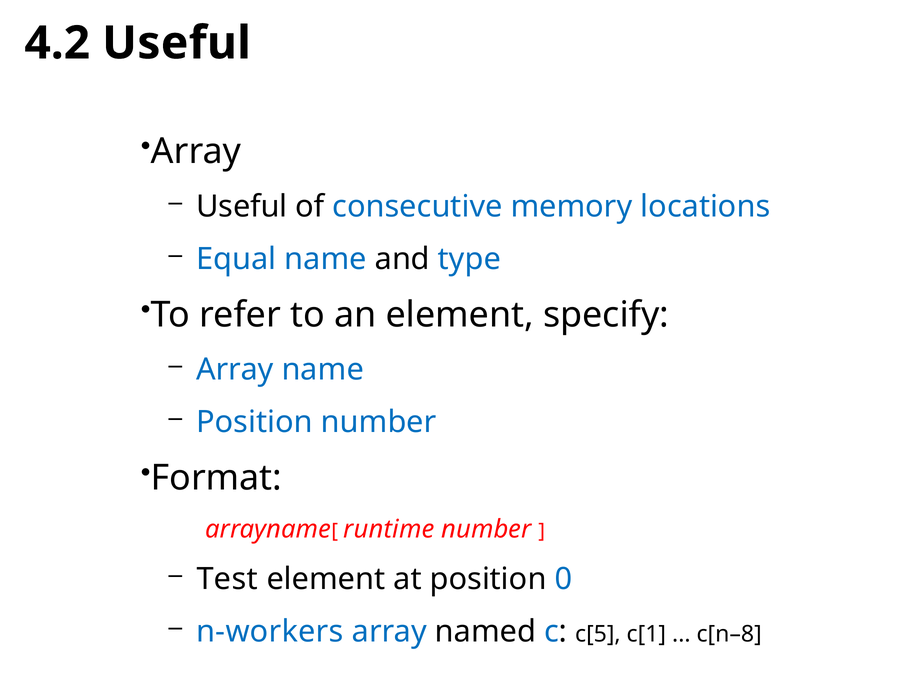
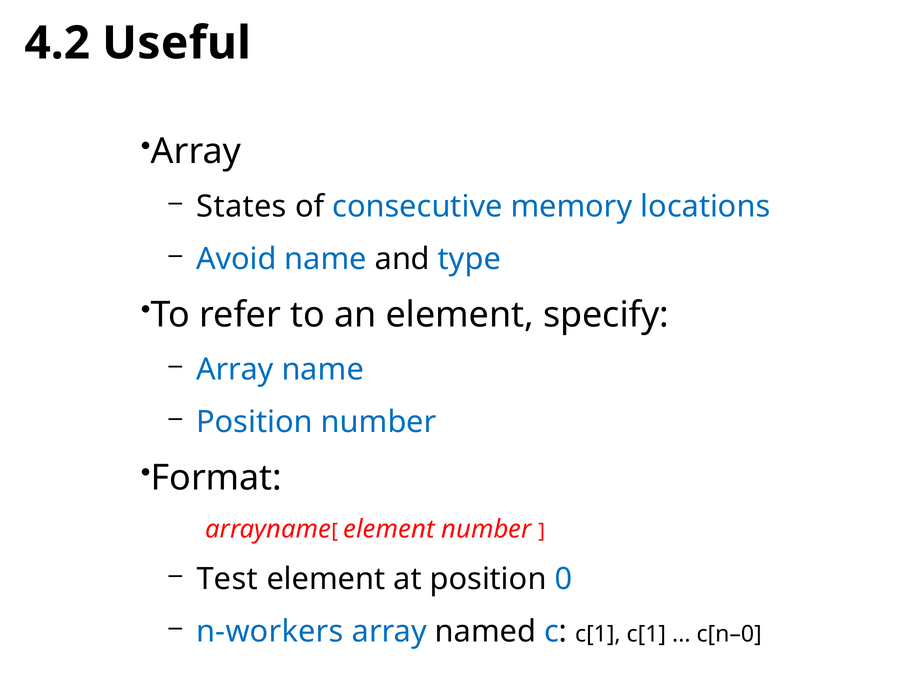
Useful: Useful -> States (241, 207)
Equal: Equal -> Avoid (236, 259)
runtime: runtime -> element (389, 530)
c c[5: c[5 -> c[1 (598, 634)
c[n–8: c[n–8 -> c[n–0 (729, 634)
